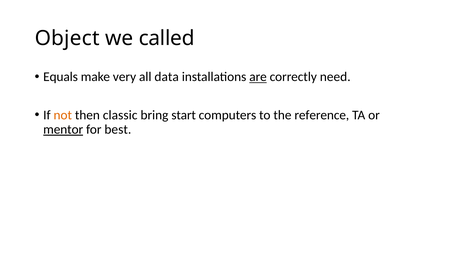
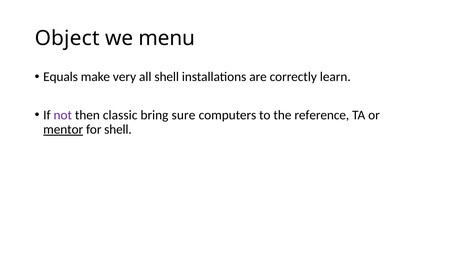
called: called -> menu (167, 38)
all data: data -> shell (167, 77)
are underline: present -> none (258, 77)
need: need -> learn (335, 77)
not colour: orange -> purple (63, 115)
start: start -> sure (183, 115)
for best: best -> shell (118, 129)
